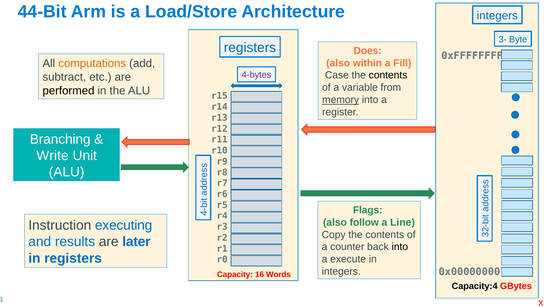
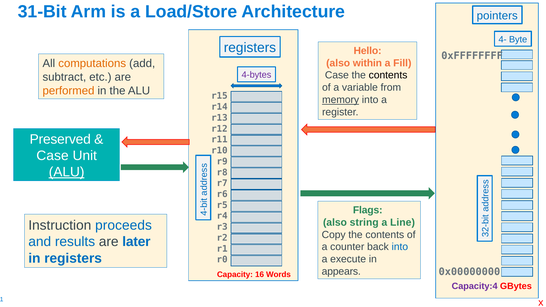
44-Bit: 44-Bit -> 31-Bit (42, 12)
integers: integers -> pointers (497, 16)
3-: 3- -> 4- (503, 39)
Does: Does -> Hello (368, 51)
performed colour: black -> orange (68, 91)
Branching: Branching -> Preserved (60, 139)
Write: Write -> Case (53, 156)
ALU underline: none -> present (67, 172)
follow: follow -> string (364, 222)
executing: executing -> proceeds (123, 226)
into colour: black -> blue (400, 247)
integers: integers -> appears (341, 272)
Capacity:4 colour: black -> purple (475, 286)
